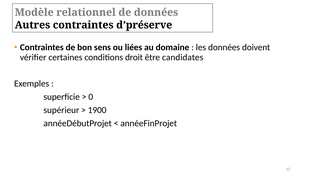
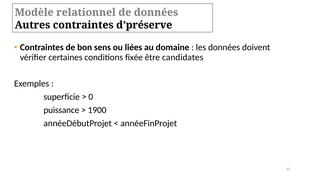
droit: droit -> fixée (134, 57)
supérieur: supérieur -> puissance (61, 110)
